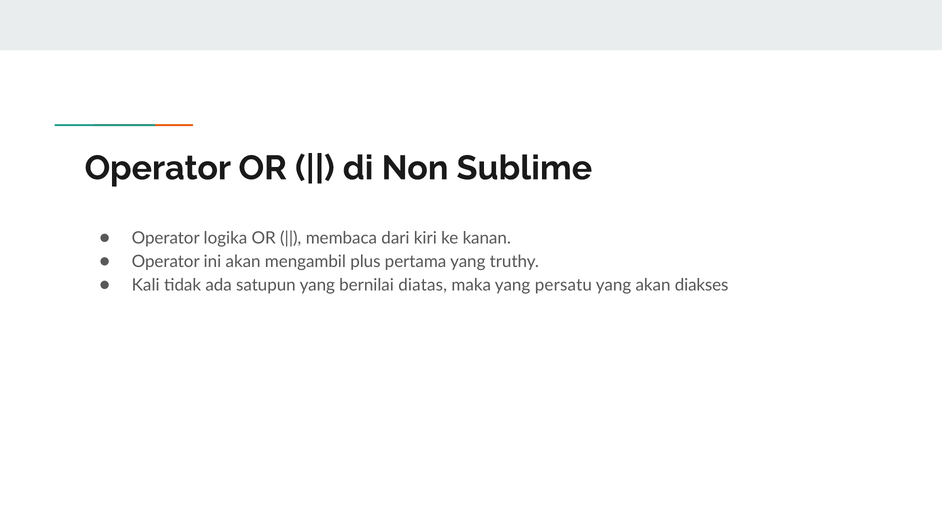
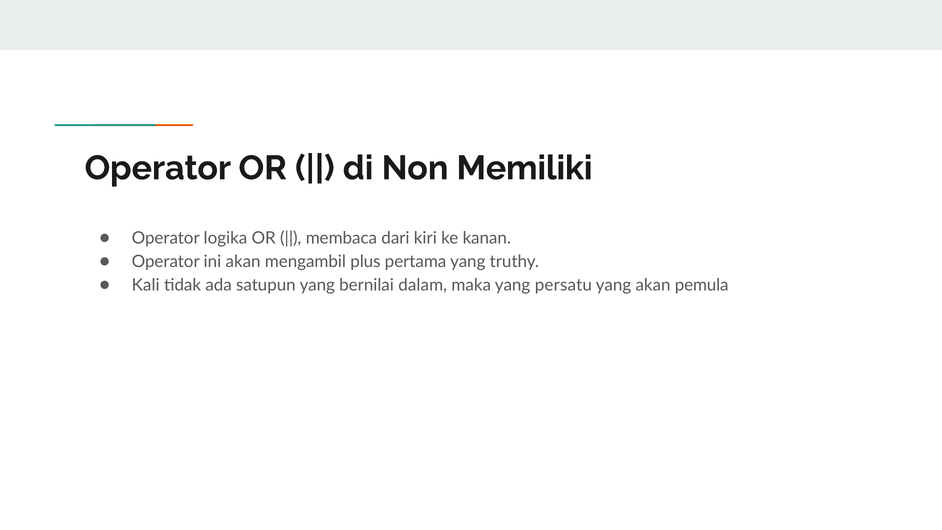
Sublime: Sublime -> Memiliki (525, 168)
diatas: diatas -> dalam (423, 285)
diakses: diakses -> pemula (702, 285)
